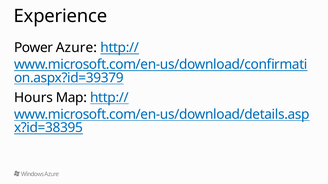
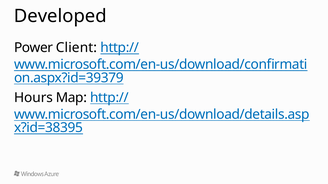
Experience: Experience -> Developed (60, 16)
Azure: Azure -> Client (76, 48)
